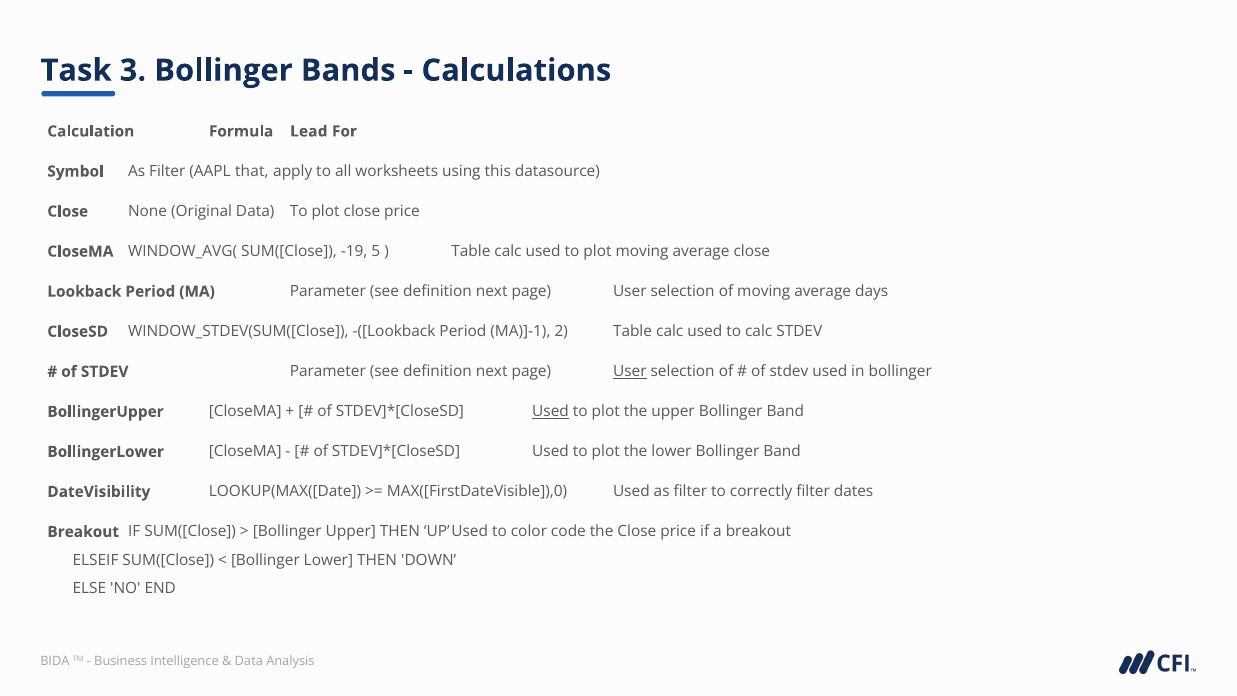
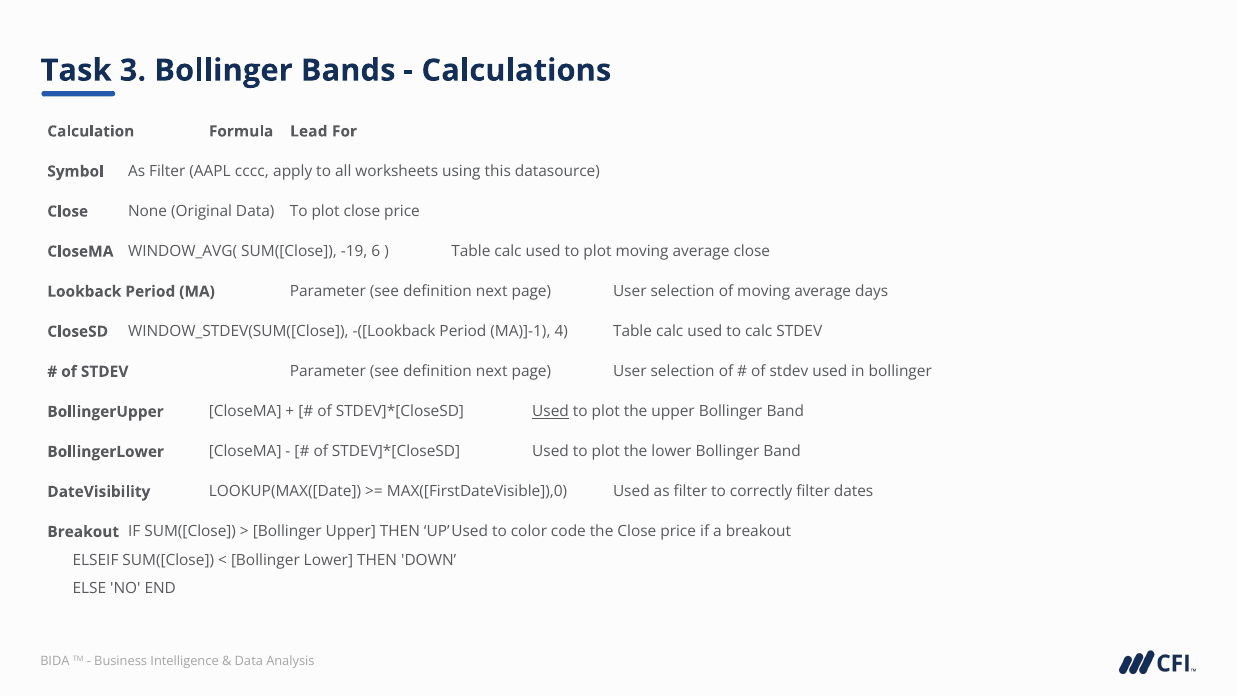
that: that -> cccc (252, 171)
5: 5 -> 6 (376, 251)
2: 2 -> 4 (561, 332)
User underline: present -> none (630, 372)
